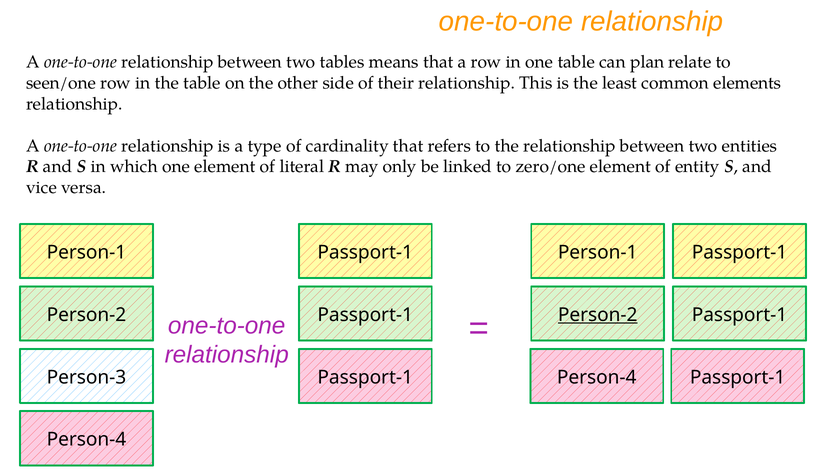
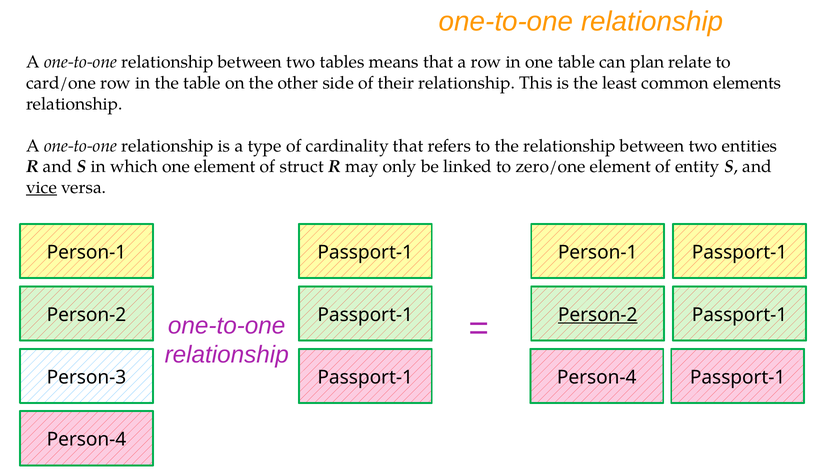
seen/one: seen/one -> card/one (61, 83)
literal: literal -> struct (302, 167)
vice underline: none -> present (42, 188)
